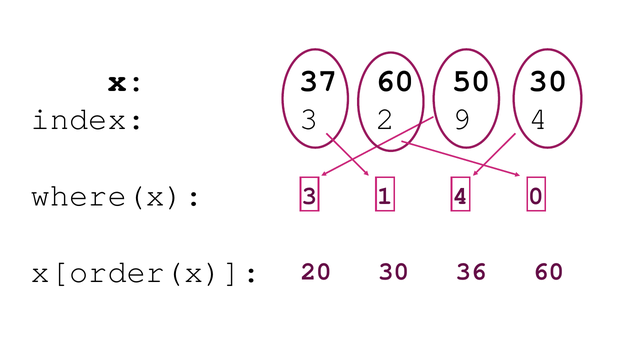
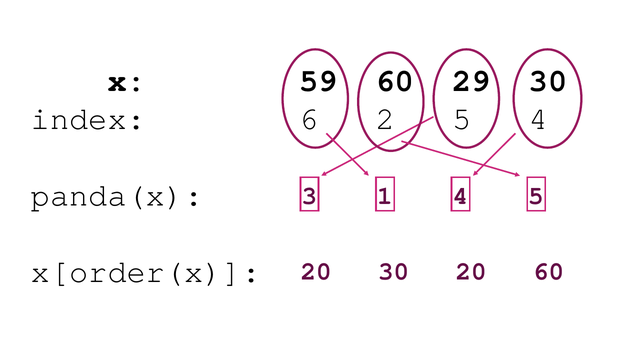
37: 37 -> 59 (318, 81)
50: 50 -> 29 (471, 81)
index 3: 3 -> 6 (309, 119)
9: 9 -> 5 (462, 119)
where(x: where(x -> panda(x (117, 195)
3 0: 0 -> 5 (536, 196)
30 36: 36 -> 20 (471, 271)
